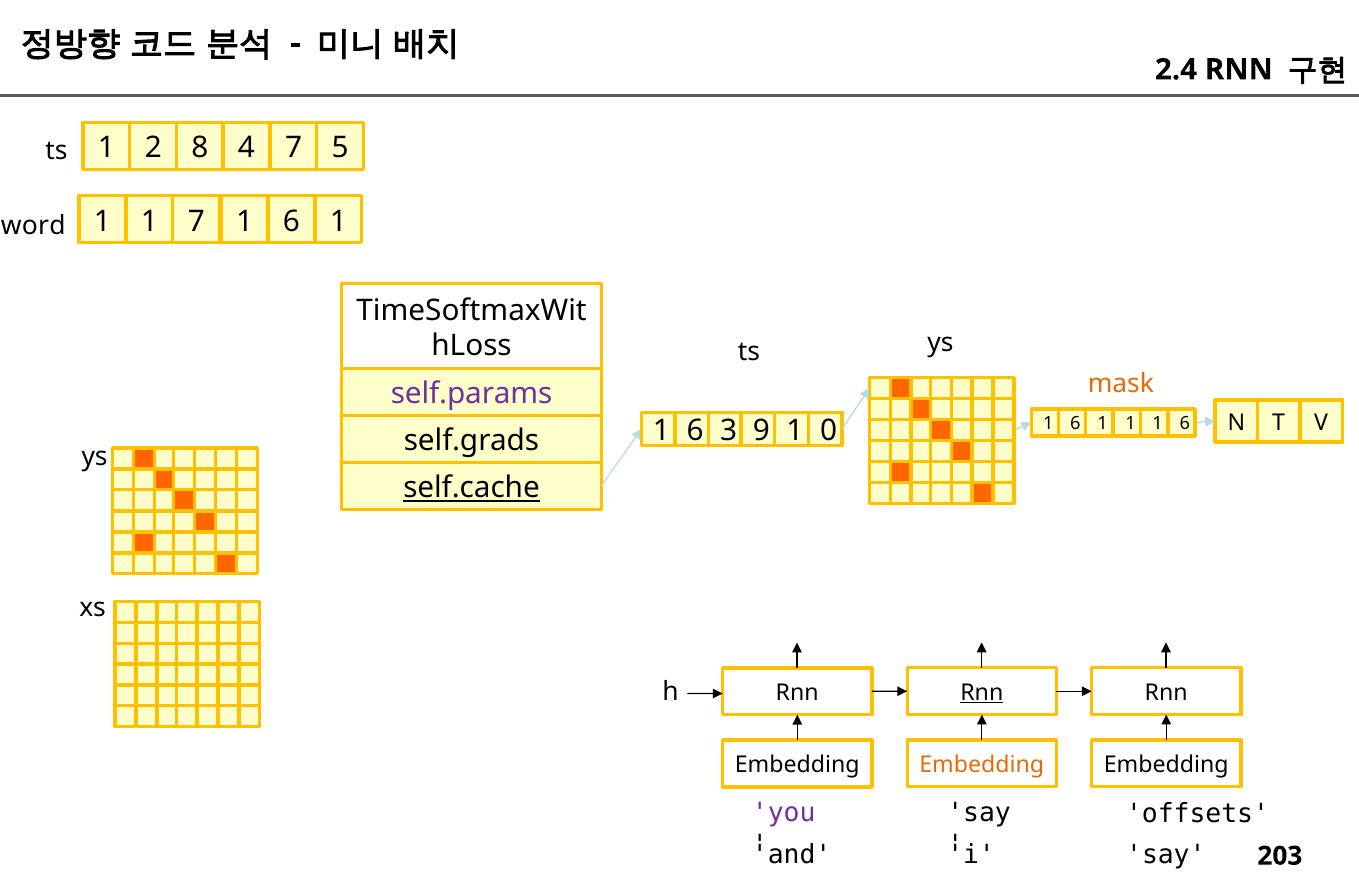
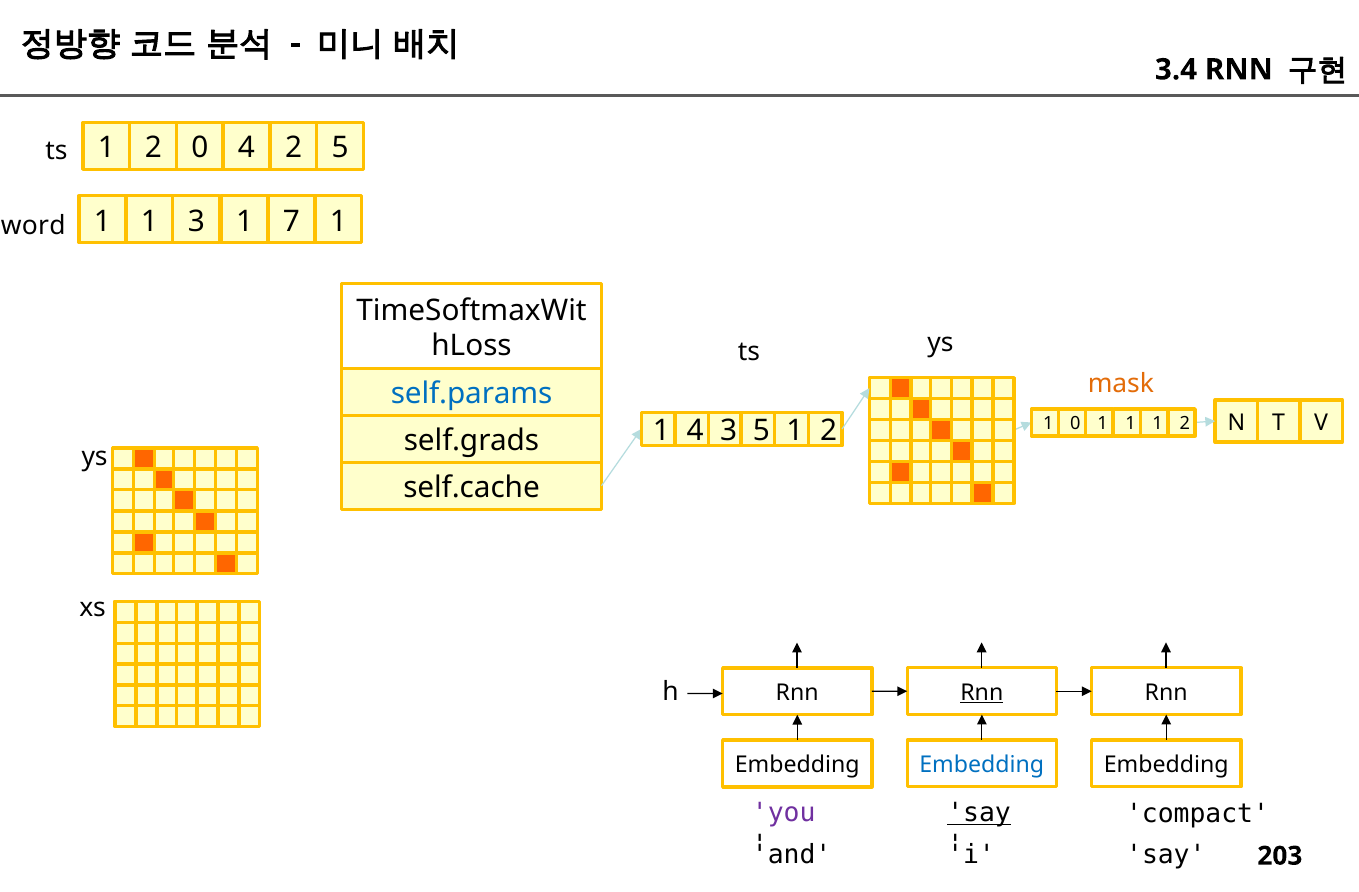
2.4: 2.4 -> 3.4 (1176, 70)
2 8: 8 -> 0 (200, 148)
4 7: 7 -> 2 (294, 148)
1 7: 7 -> 3 (196, 221)
6: 6 -> 7 (291, 221)
self.params colour: purple -> blue (472, 394)
6: 6 -> 0 (1075, 424)
6: 6 -> 4 (695, 431)
3 9: 9 -> 5 (761, 431)
0: 0 -> 2 (829, 431)
1 1 6: 6 -> 2 (1185, 424)
self.cache underline: present -> none (472, 488)
Embedding colour: orange -> blue (982, 766)
say underline: none -> present (979, 814)
offsets: offsets -> compact (1198, 814)
